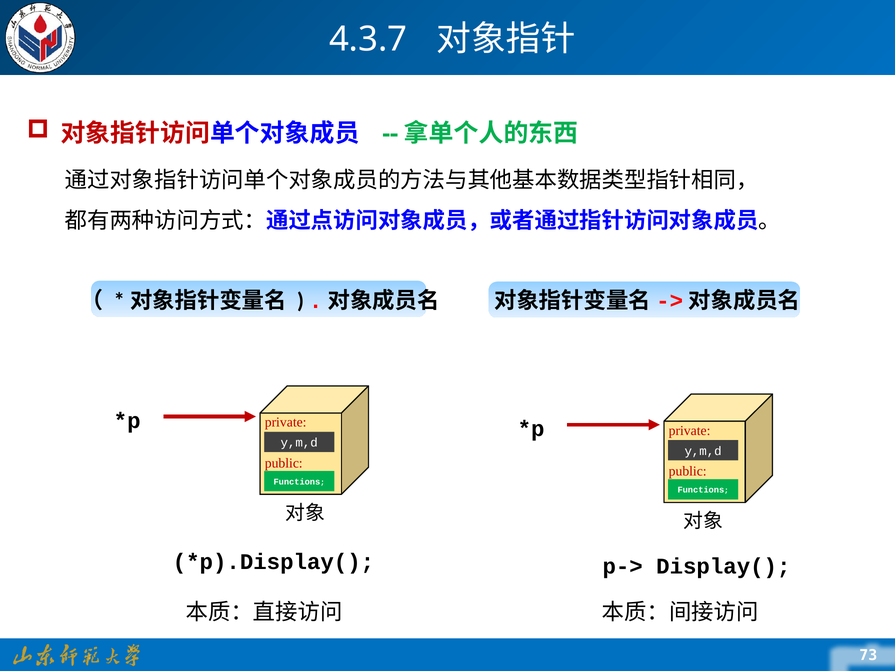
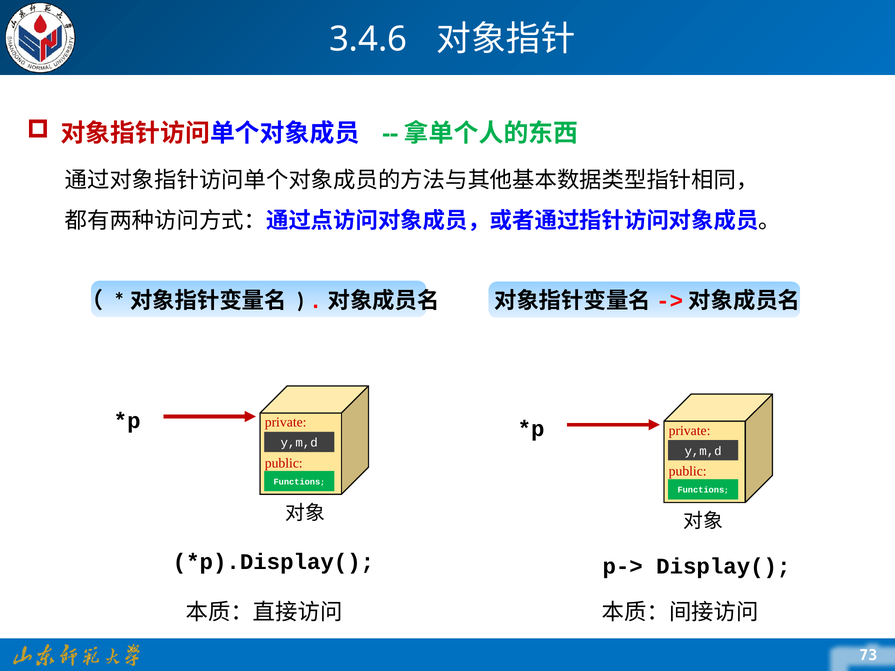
4.3.7: 4.3.7 -> 3.4.6 (368, 39)
